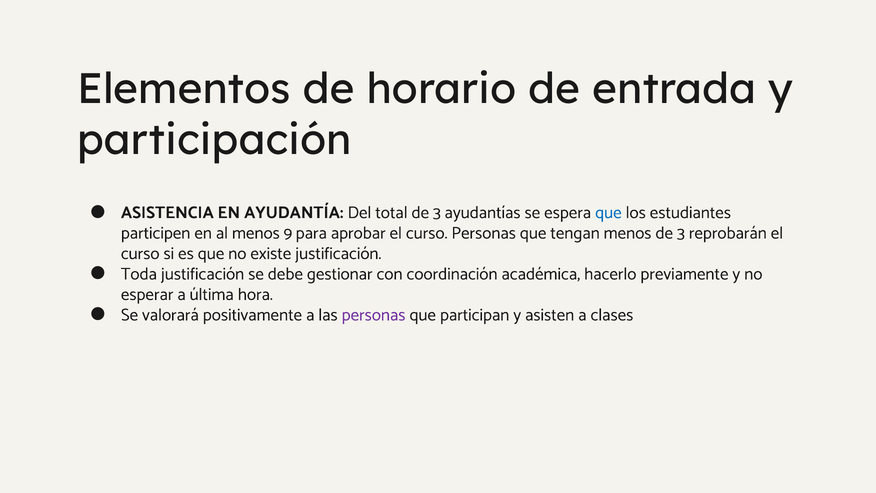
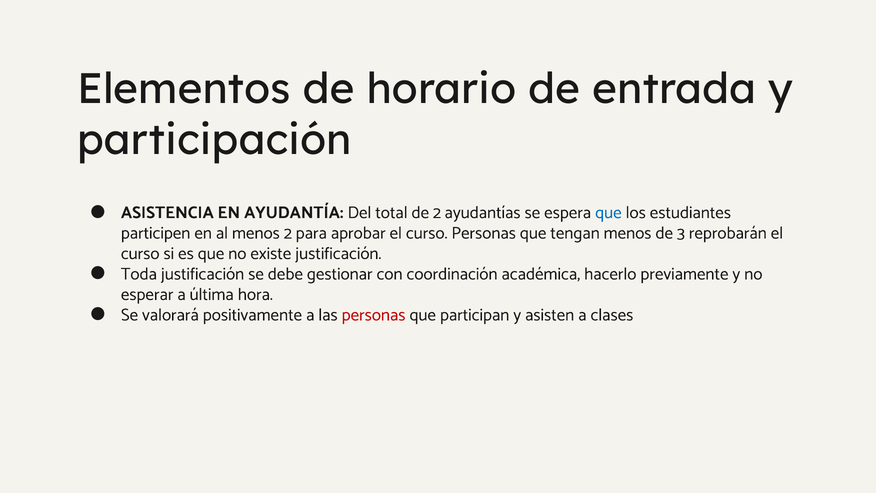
total de 3: 3 -> 2 (437, 212)
menos 9: 9 -> 2 (288, 233)
personas colour: purple -> red (374, 315)
